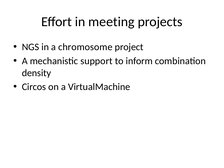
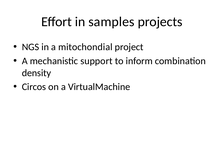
meeting: meeting -> samples (111, 22)
chromosome: chromosome -> mitochondial (85, 47)
